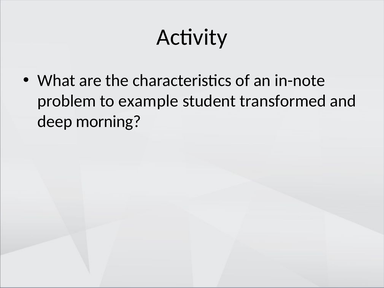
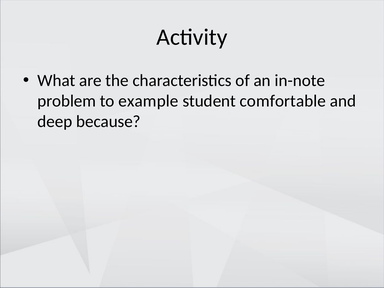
transformed: transformed -> comfortable (283, 101)
morning: morning -> because (108, 122)
